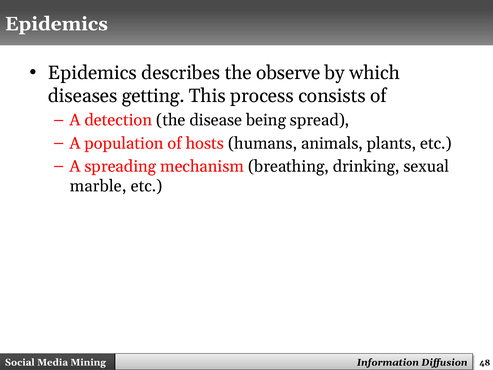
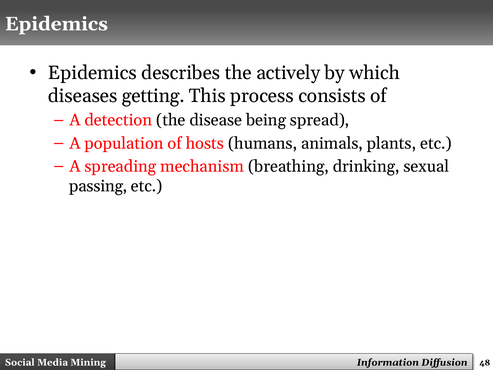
observe: observe -> actively (288, 73)
marble: marble -> passing (98, 186)
